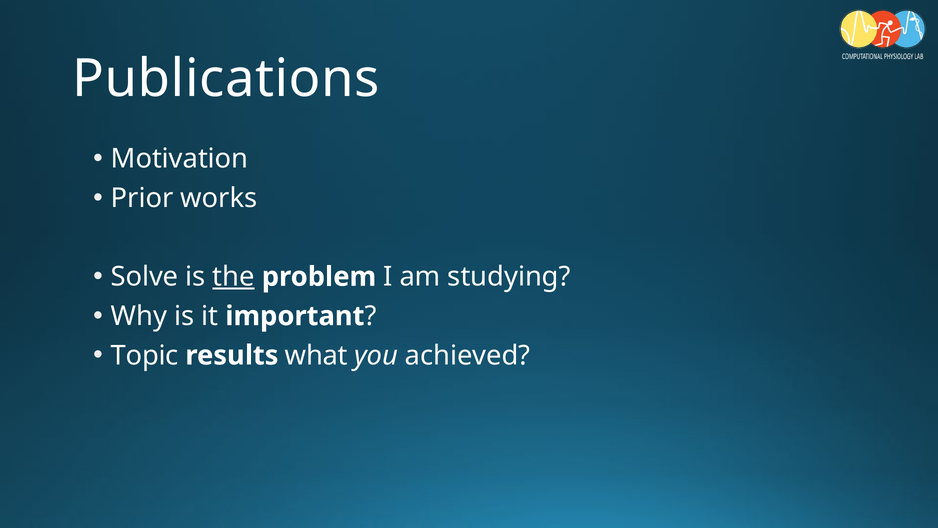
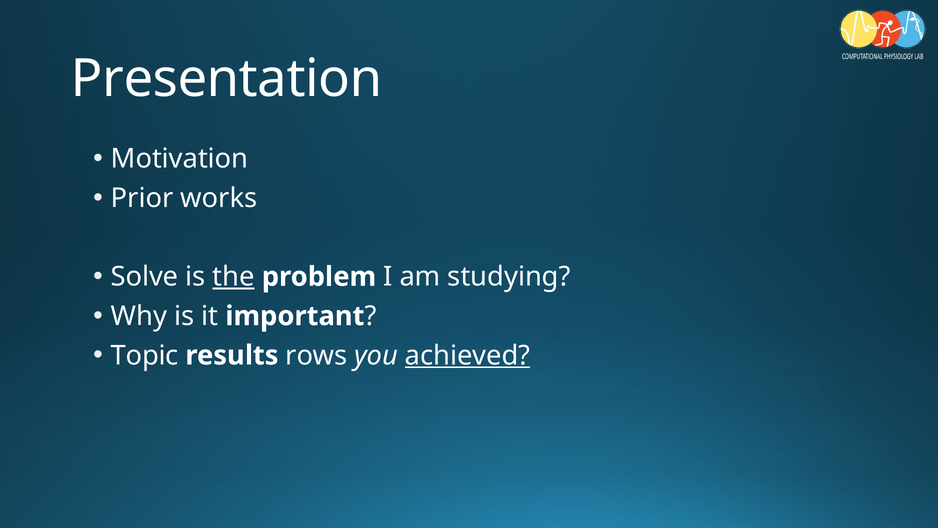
Publications: Publications -> Presentation (227, 79)
what: what -> rows (316, 355)
achieved underline: none -> present (468, 355)
